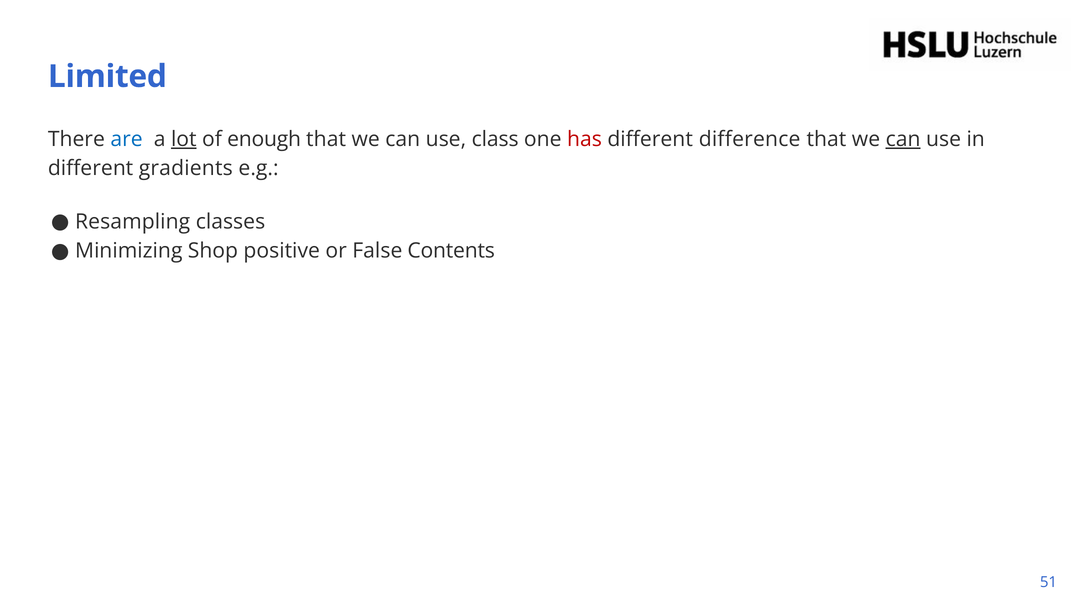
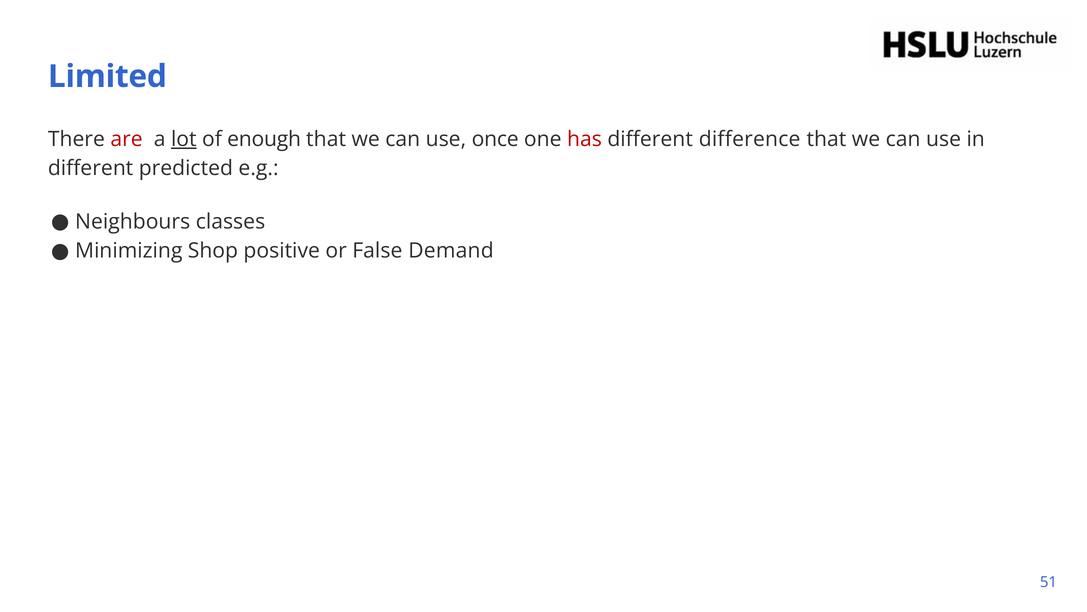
are colour: blue -> red (127, 139)
class: class -> once (495, 139)
can underline: present -> none (903, 139)
gradients: gradients -> predicted (186, 168)
Resampling: Resampling -> Neighbours (133, 222)
Contents: Contents -> Demand (451, 251)
